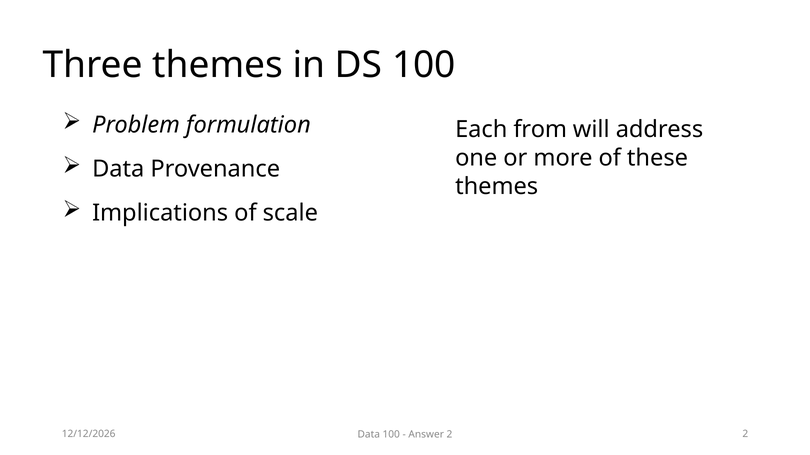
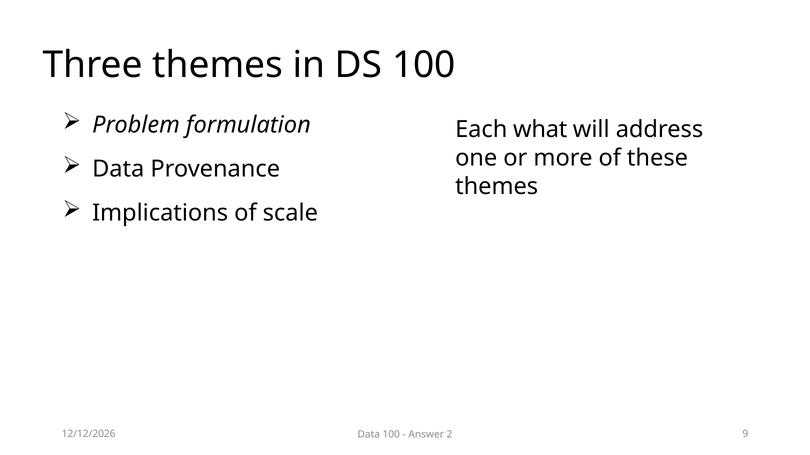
from: from -> what (540, 130)
2 2: 2 -> 9 (745, 434)
